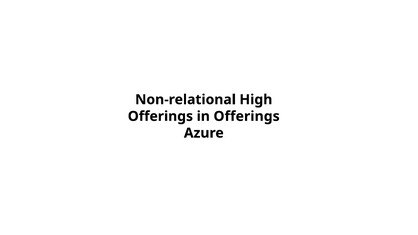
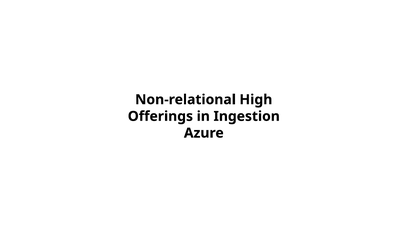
in Offerings: Offerings -> Ingestion (247, 116)
